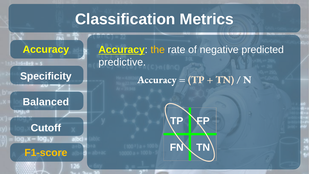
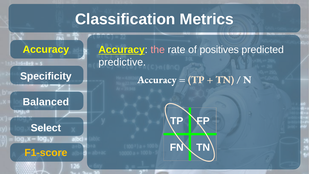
the colour: yellow -> pink (158, 50)
negative: negative -> positives (219, 50)
Cutoff: Cutoff -> Select (46, 128)
